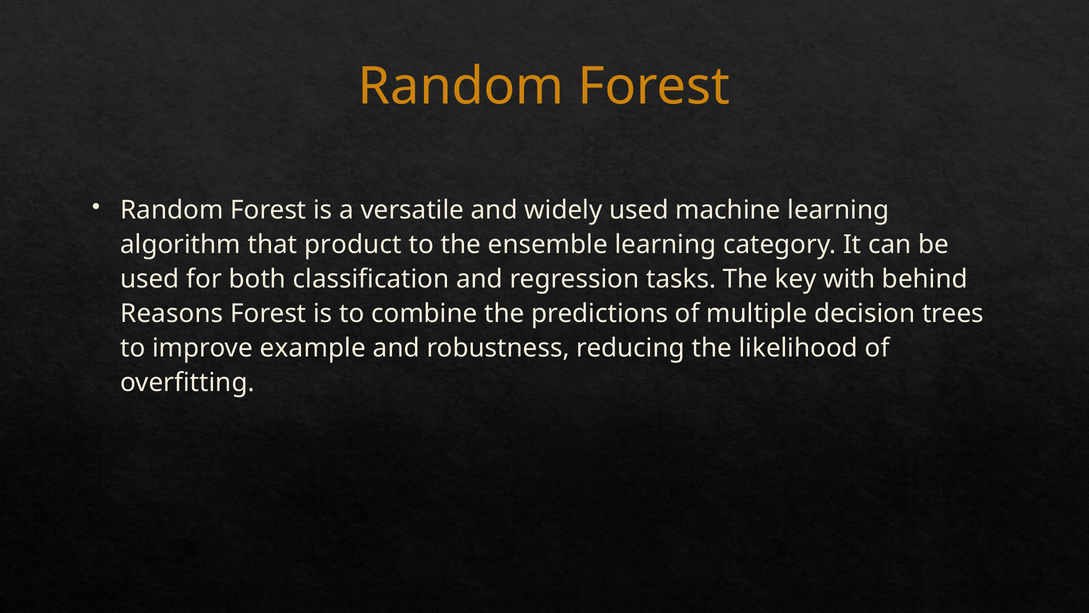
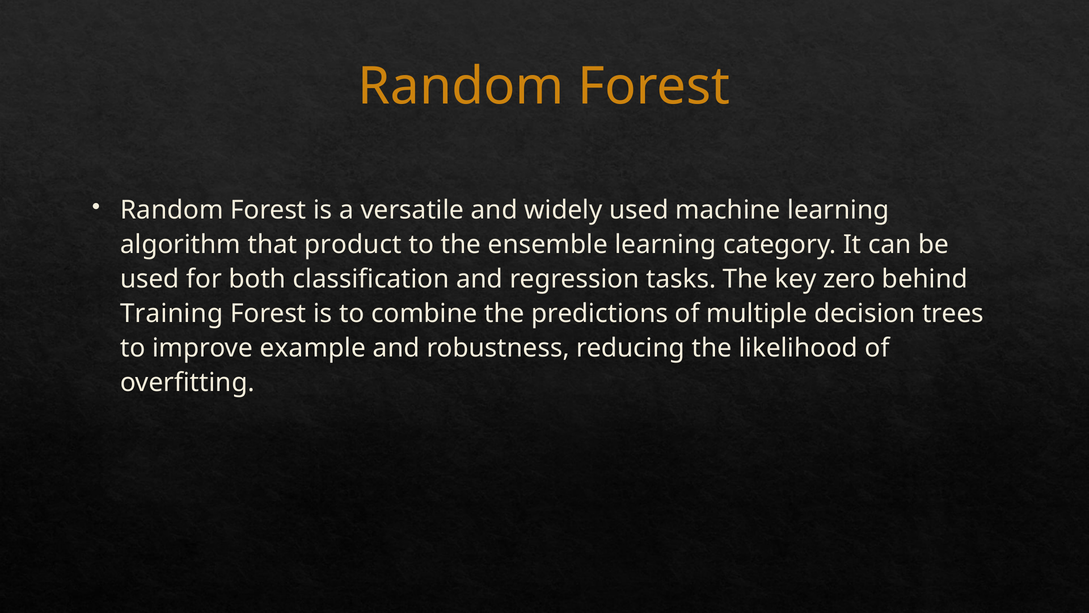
with: with -> zero (849, 279)
Reasons: Reasons -> Training (172, 313)
